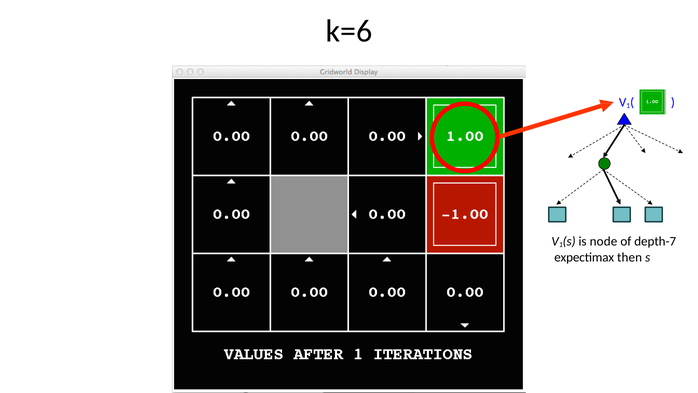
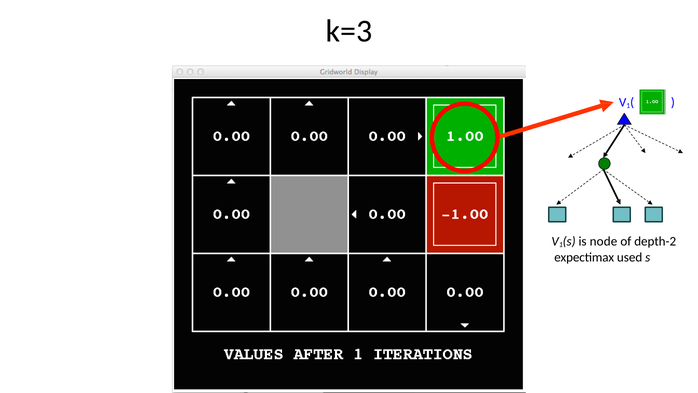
k=6: k=6 -> k=3 (349, 31)
depth-7: depth-7 -> depth-2 (655, 241)
then: then -> used (630, 257)
